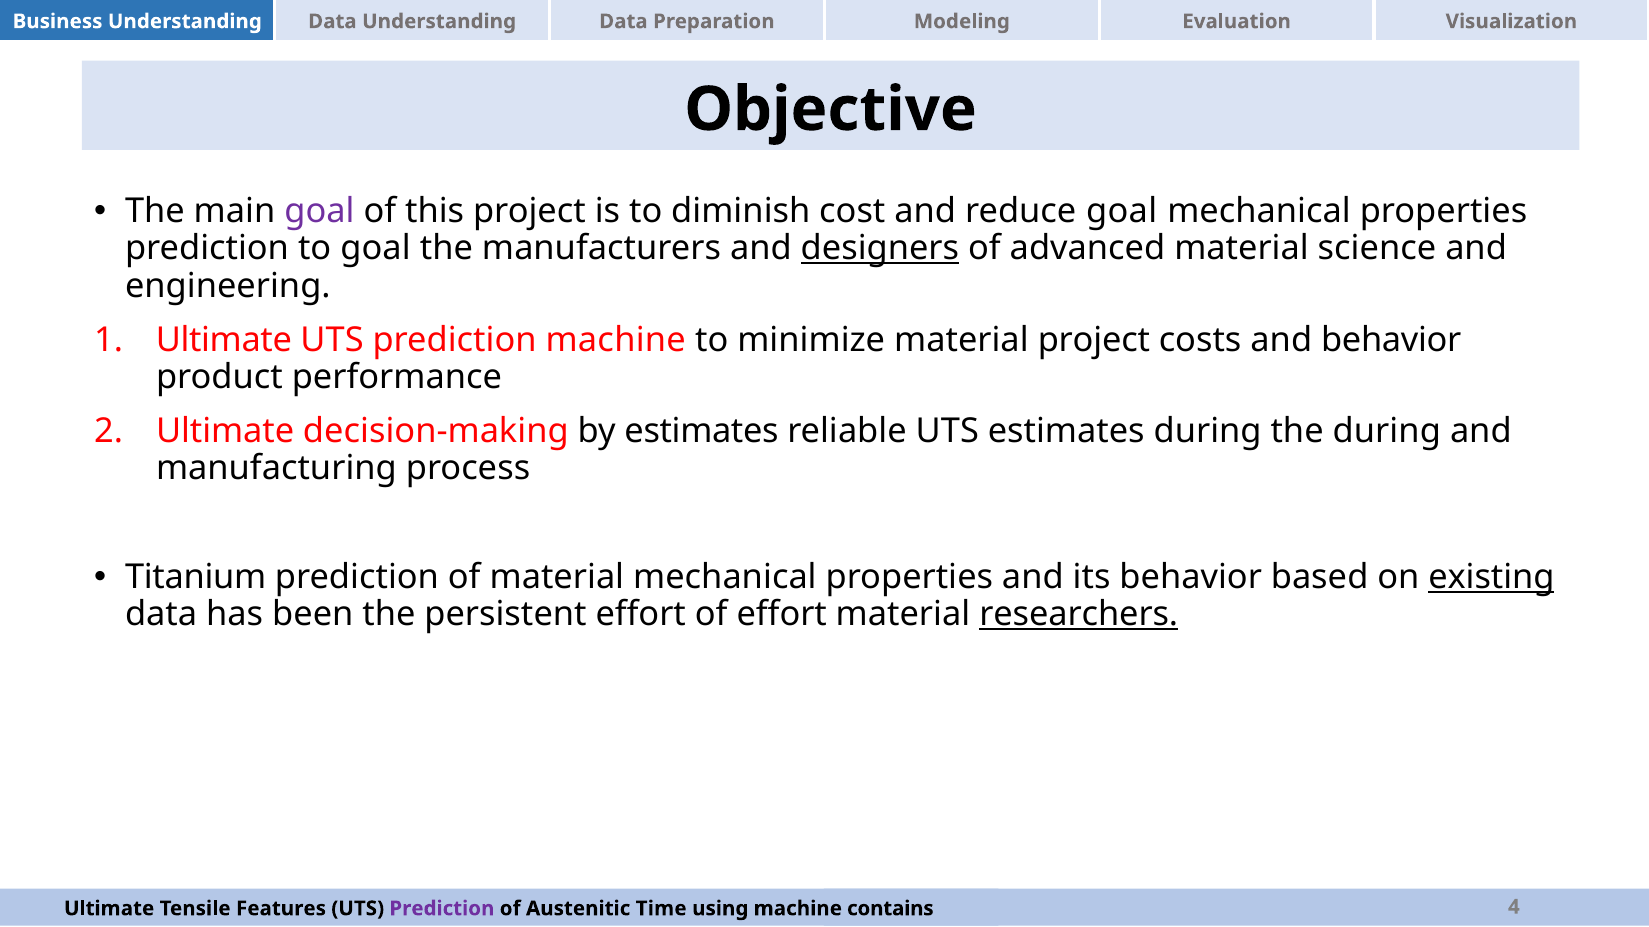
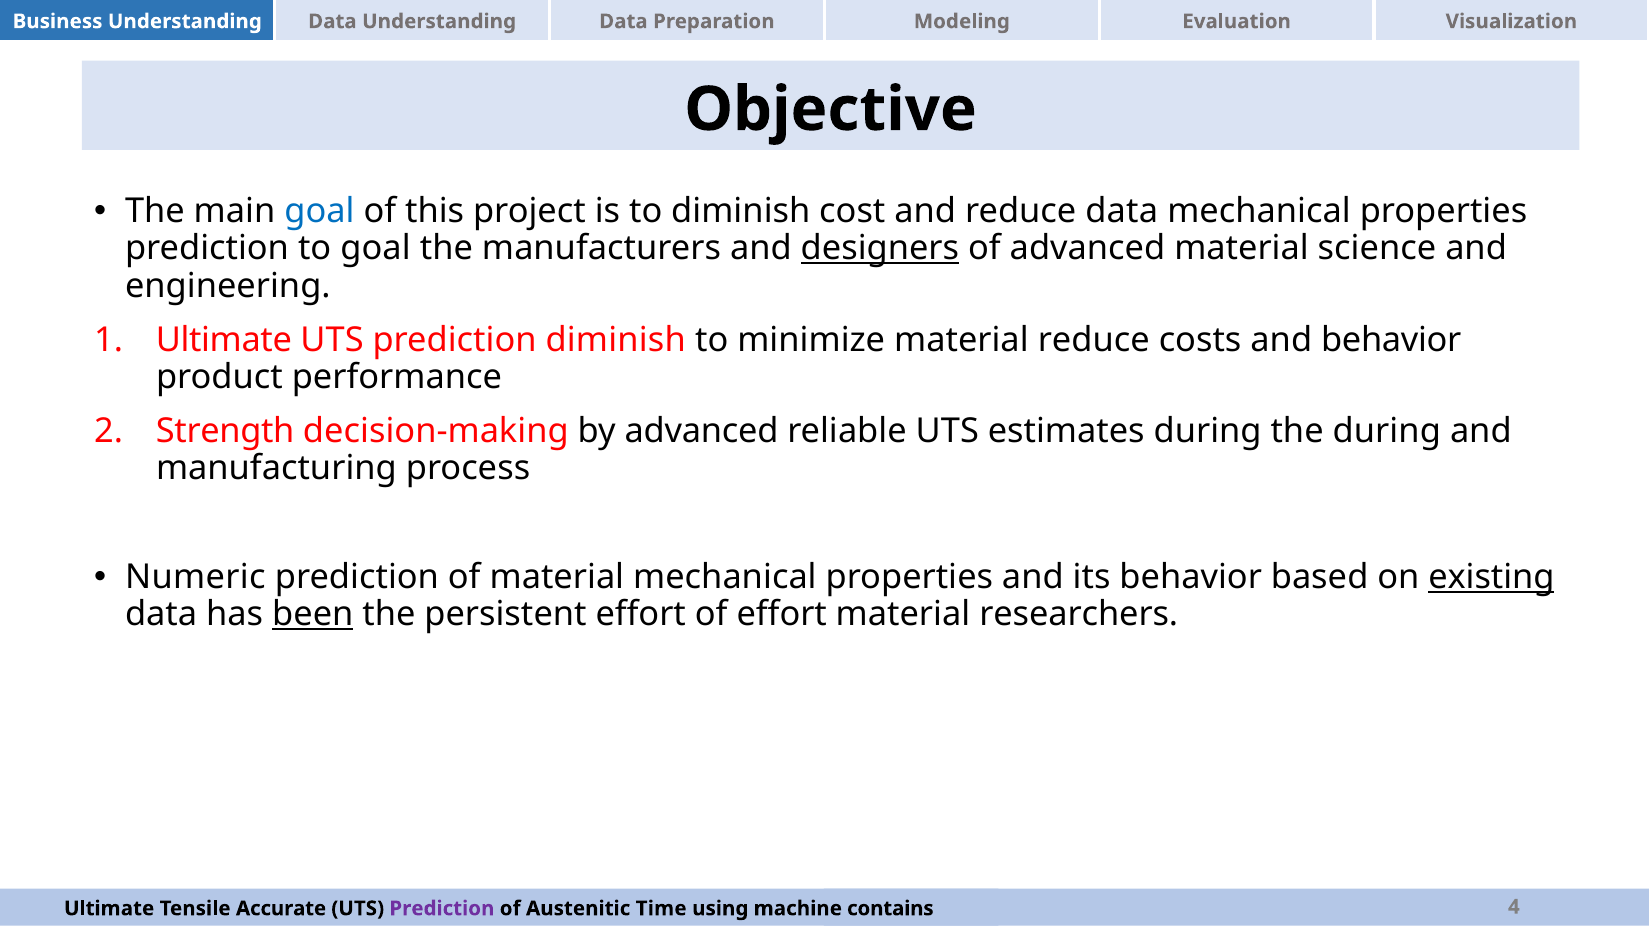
goal colour: purple -> blue (319, 212)
reduce goal: goal -> data (1122, 212)
prediction machine: machine -> diminish (616, 340)
material project: project -> reduce (1094, 340)
Ultimate: Ultimate -> Strength (225, 432)
by estimates: estimates -> advanced (701, 432)
Titanium: Titanium -> Numeric (195, 578)
been underline: none -> present (313, 615)
researchers underline: present -> none (1079, 615)
Features: Features -> Accurate (281, 909)
